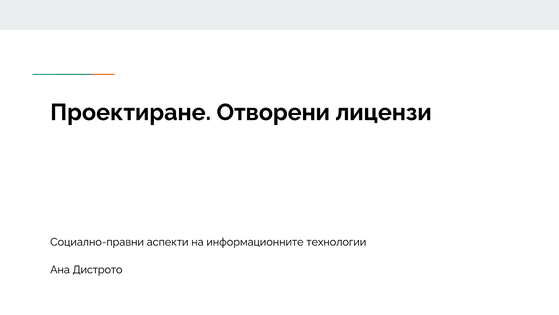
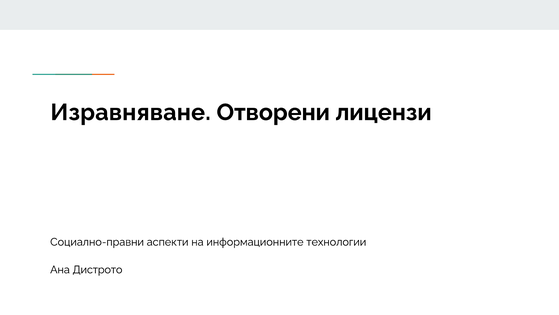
Проектиране: Проектиране -> Изравняване (130, 112)
